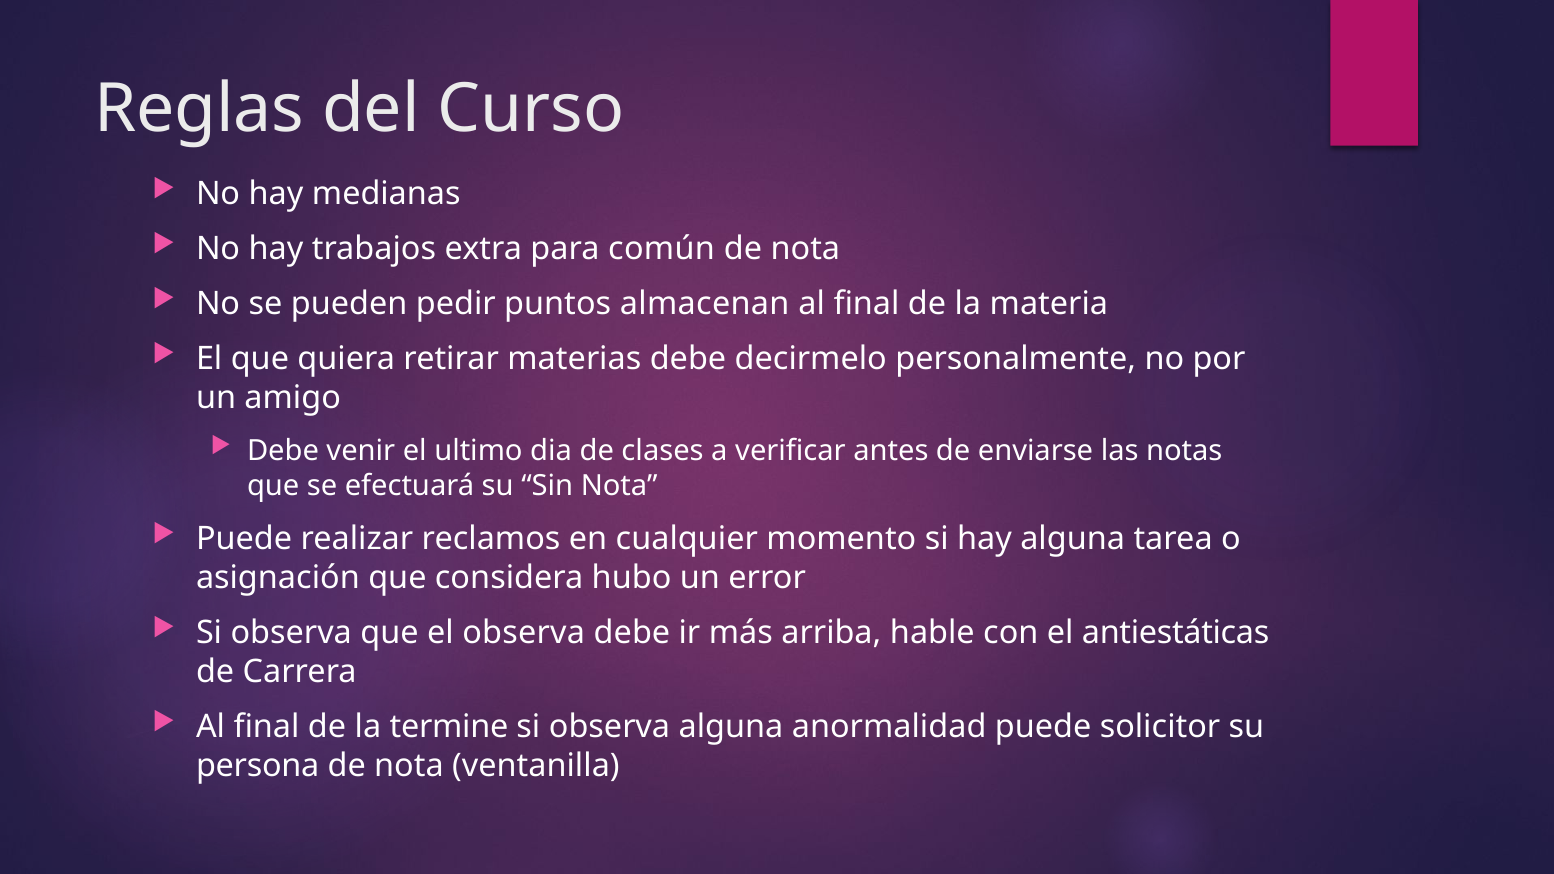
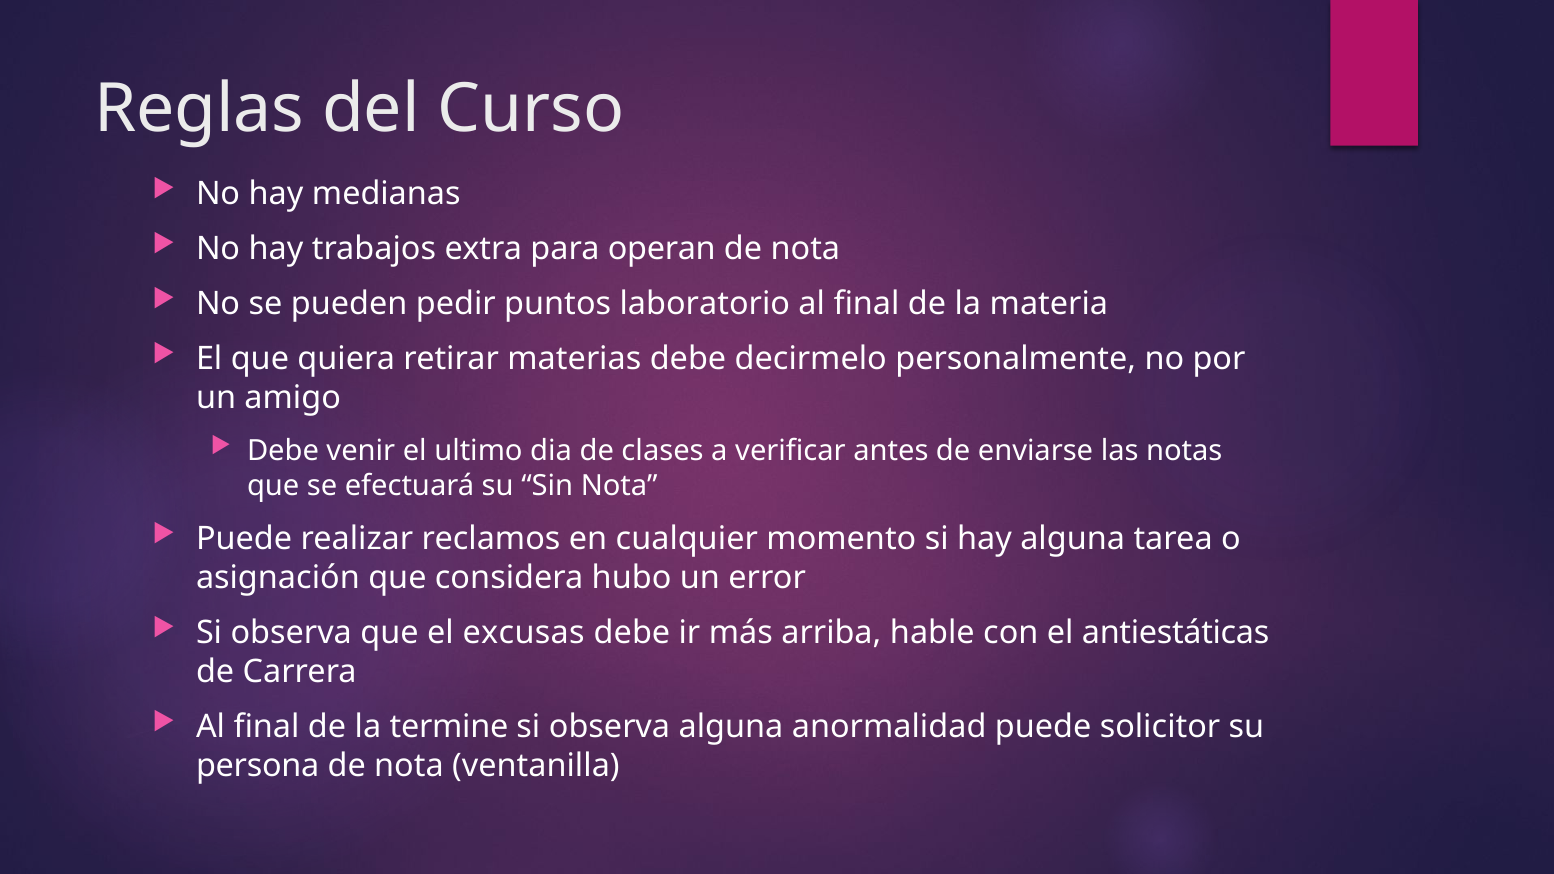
común: común -> operan (662, 249)
almacenan: almacenan -> laboratorio (705, 304)
el observa: observa -> excusas (524, 633)
